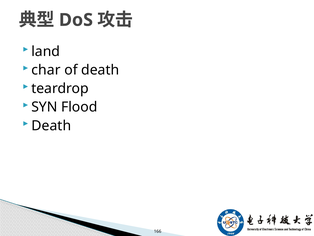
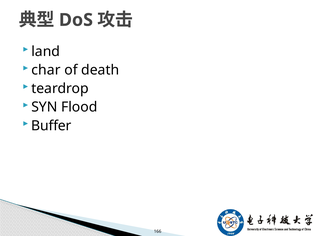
Death: Death -> Buffer (51, 125)
